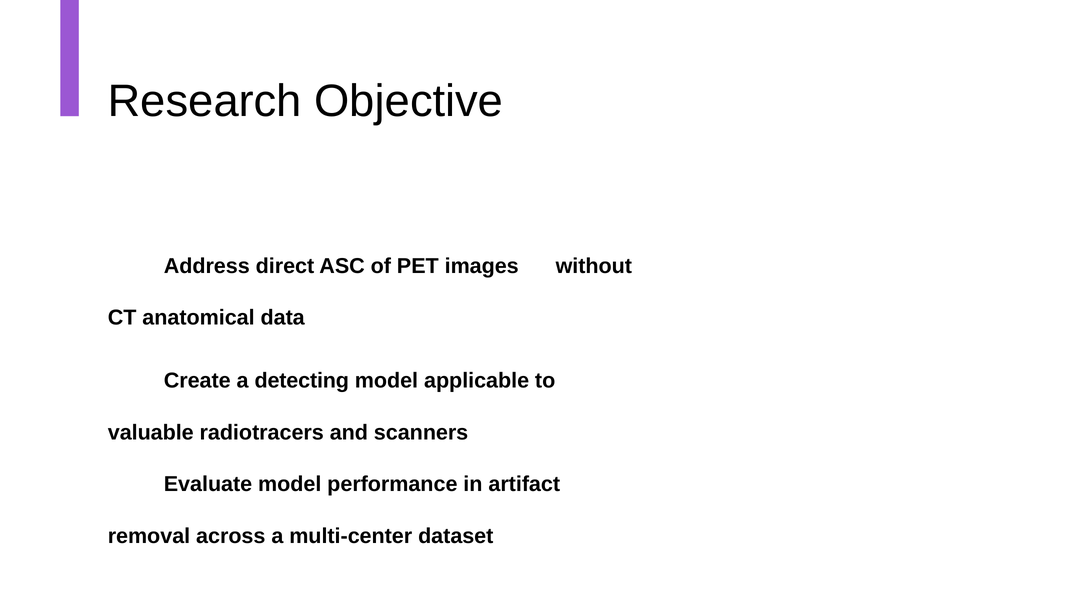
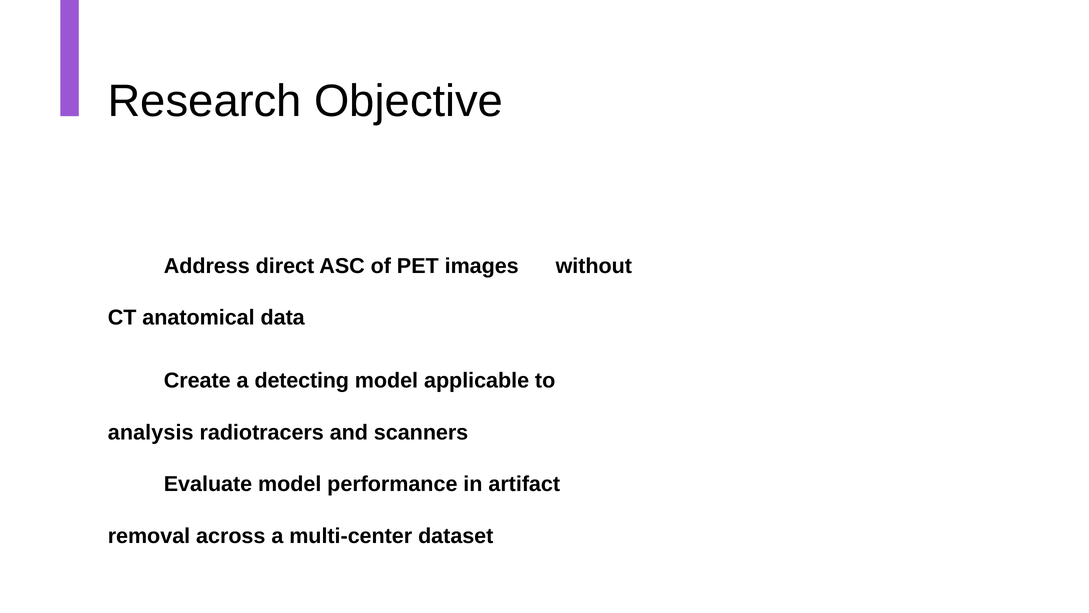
valuable: valuable -> analysis (151, 432)
